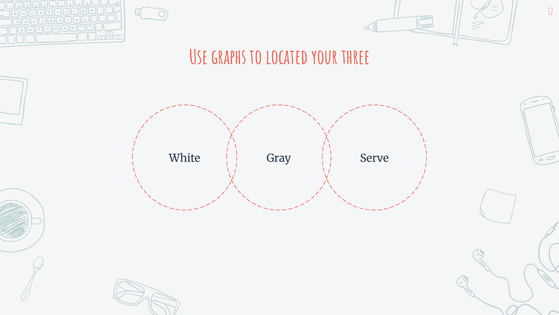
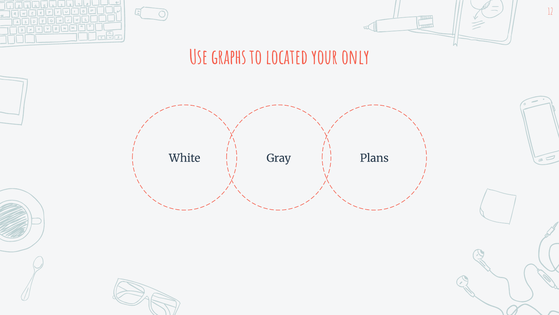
three: three -> only (355, 57)
Serve: Serve -> Plans (374, 158)
